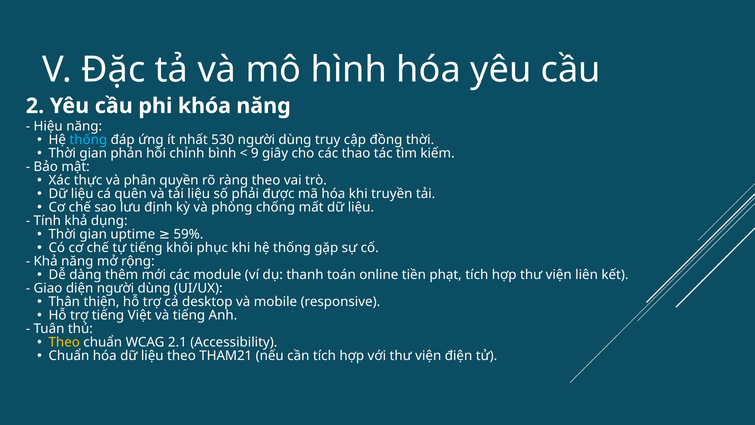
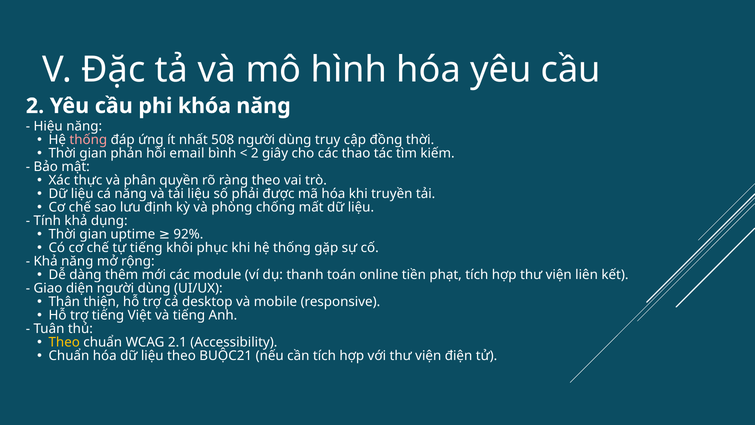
thống colour: light blue -> pink (88, 140)
530: 530 -> 508 (223, 140)
chỉnh: chỉnh -> email (187, 153)
9: 9 -> 2 (255, 153)
cá quên: quên -> năng (131, 194)
59%: 59% -> 92% (188, 234)
THAM21: THAM21 -> BUỘC21 (226, 356)
